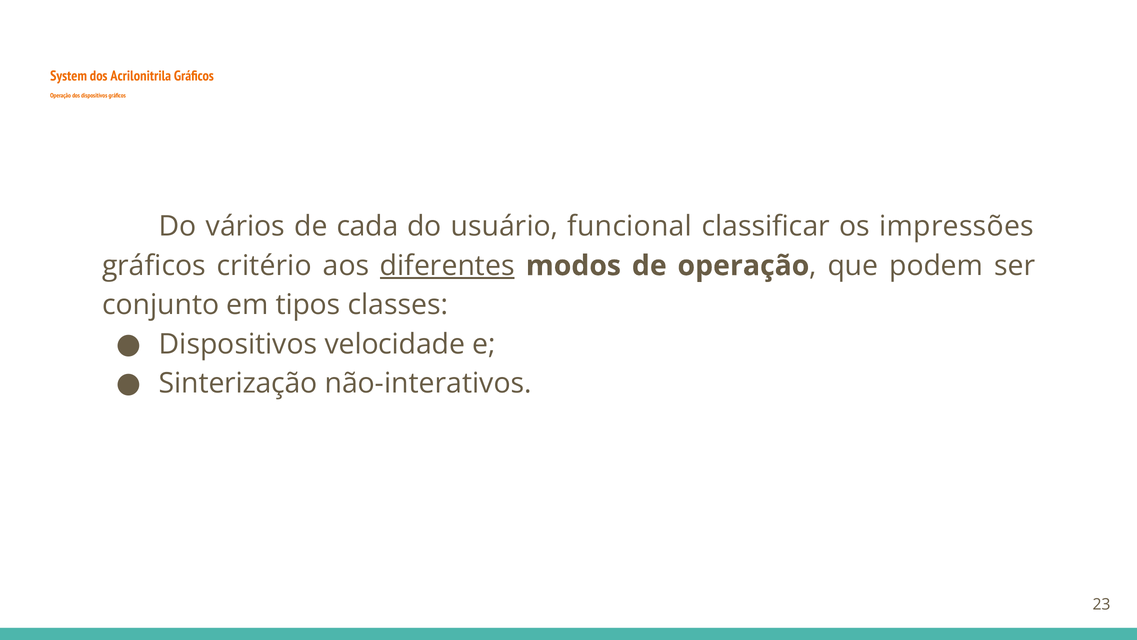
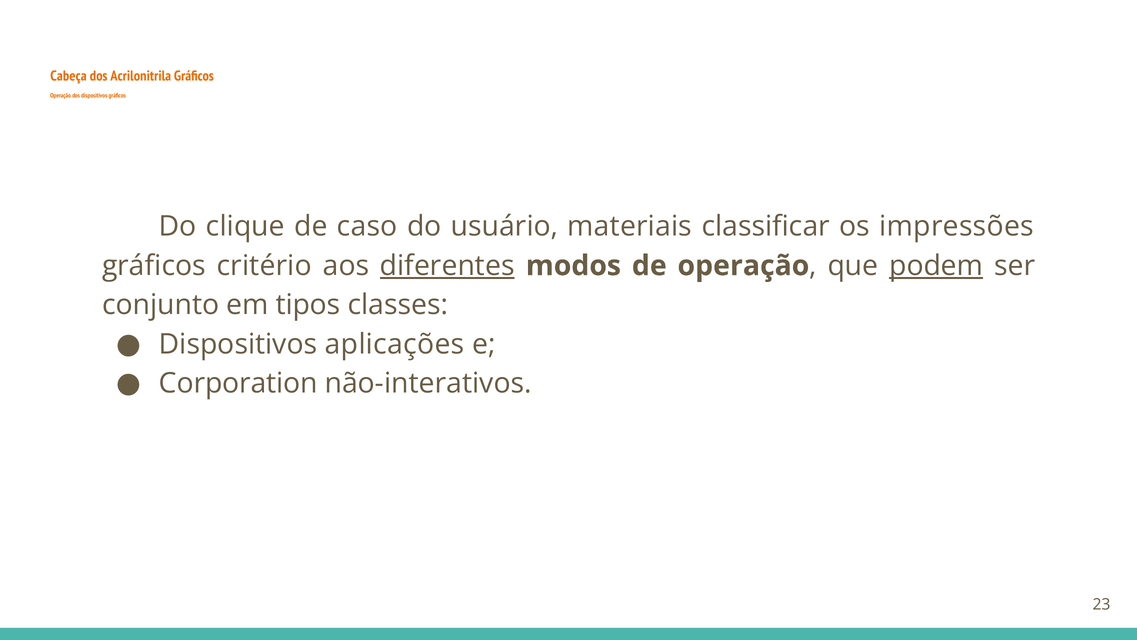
System: System -> Cabeça (68, 76)
vários: vários -> clique (245, 226)
cada: cada -> caso (367, 226)
funcional: funcional -> materiais (630, 226)
podem underline: none -> present (936, 266)
velocidade: velocidade -> aplicações (395, 344)
Sinterização: Sinterização -> Corporation (238, 383)
